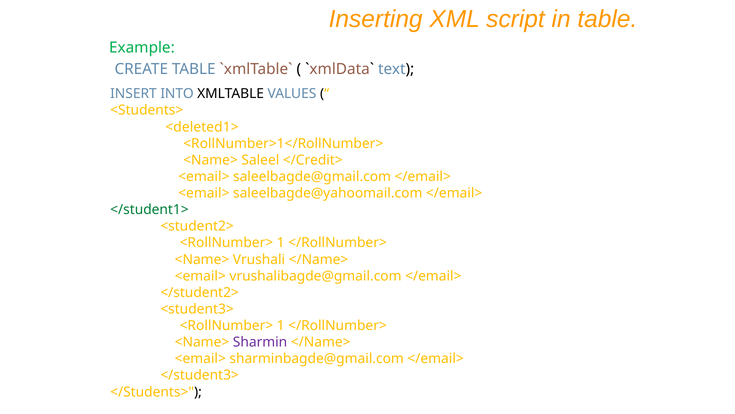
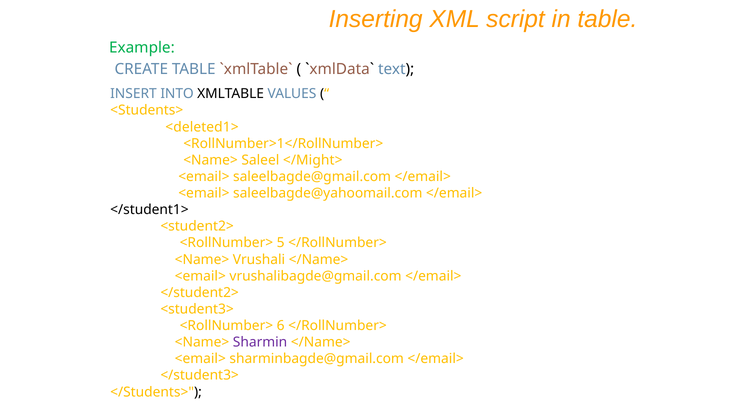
</Credit>: </Credit> -> </Might> (313, 160)
</student1> colour: green -> black (149, 210)
1: 1 -> 5 (281, 243)
1: 1 -> 6 (281, 325)
